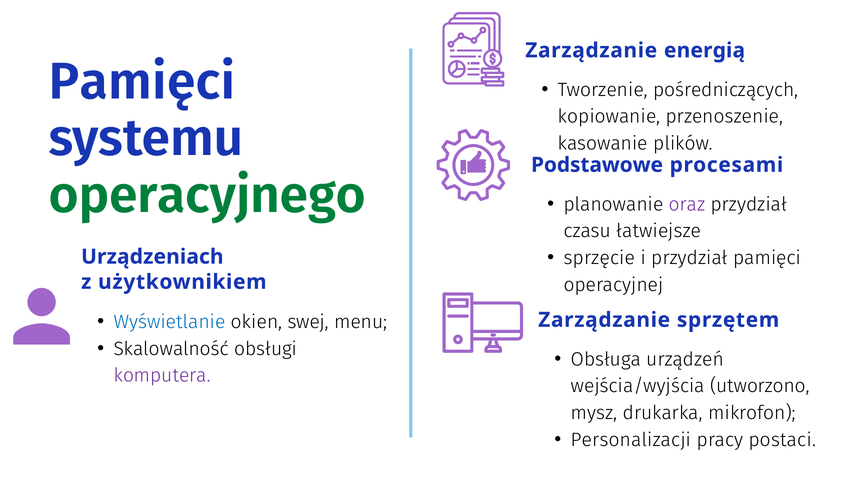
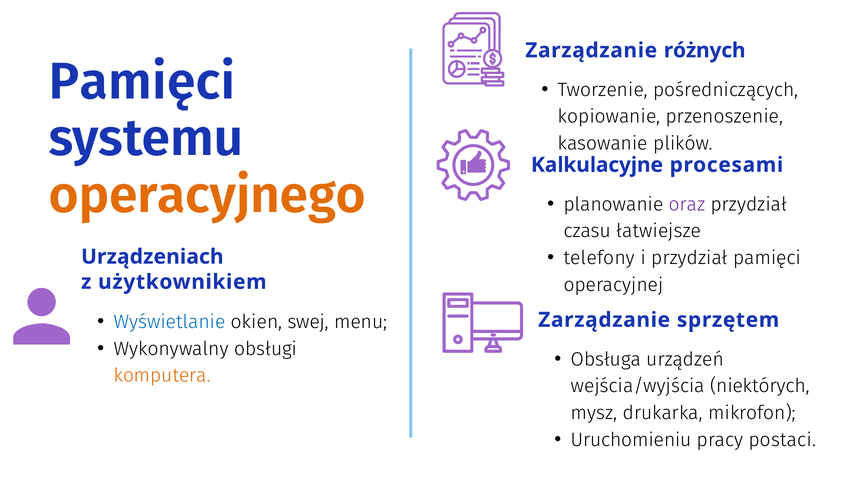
energią: energią -> różnych (705, 50)
Podstawowe: Podstawowe -> Kalkulacyjne (597, 165)
operacyjnego colour: green -> orange (207, 195)
sprzęcie: sprzęcie -> telefony (599, 258)
Skalowalność: Skalowalność -> Wykonywalny (171, 349)
komputera colour: purple -> orange (162, 376)
utworzono: utworzono -> niektórych (760, 386)
Personalizacji: Personalizacji -> Uruchomieniu (631, 440)
